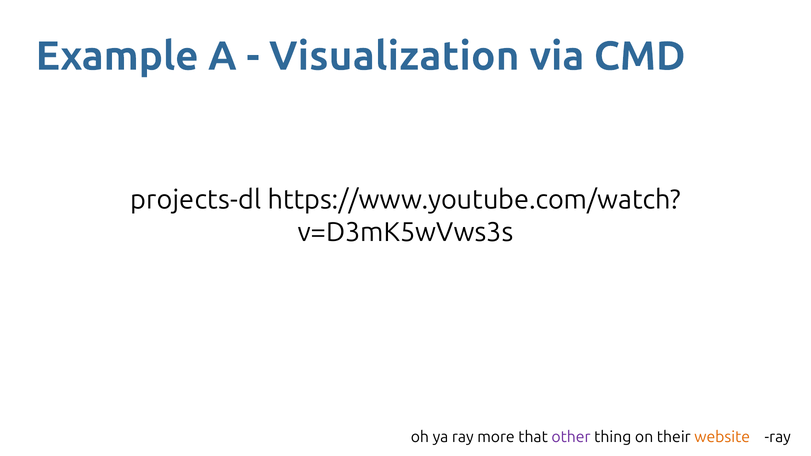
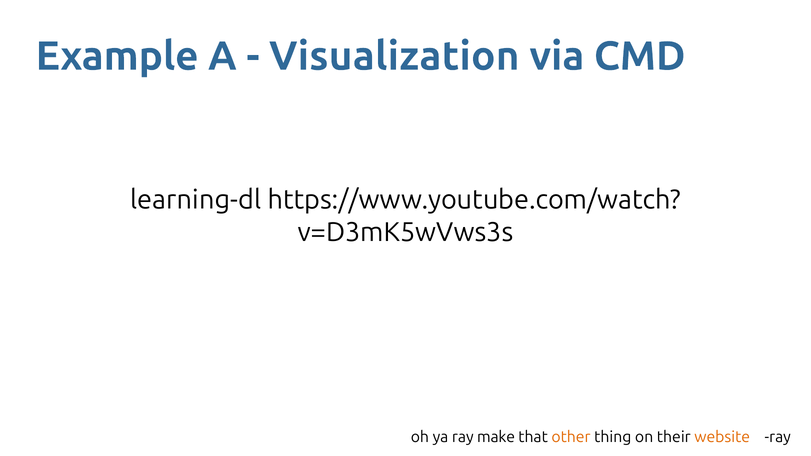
projects-dl: projects-dl -> learning-dl (196, 200)
more: more -> make (496, 437)
other colour: purple -> orange (571, 437)
